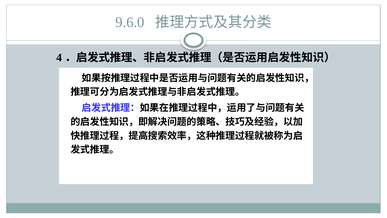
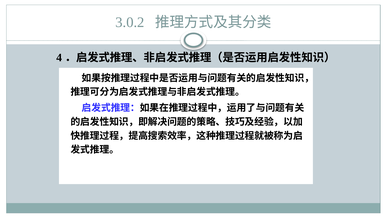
9.6.0: 9.6.0 -> 3.0.2 (130, 22)
